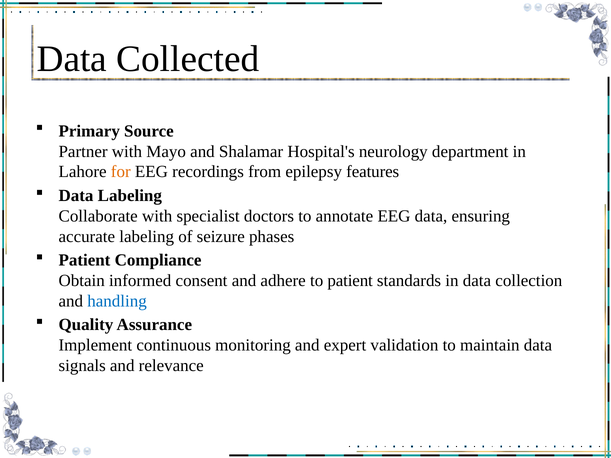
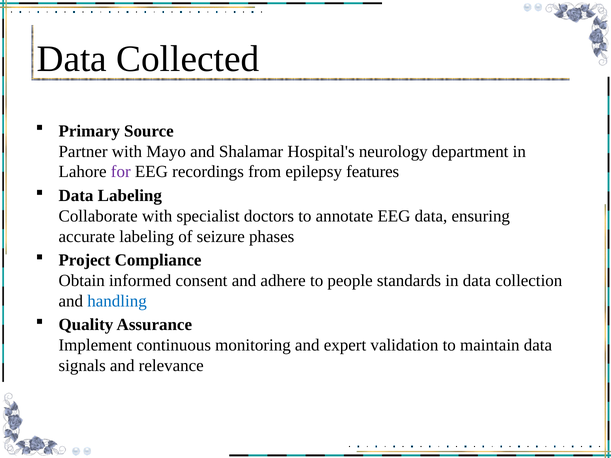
for colour: orange -> purple (121, 172)
Patient: Patient -> Project (85, 260)
to patient: patient -> people (350, 281)
